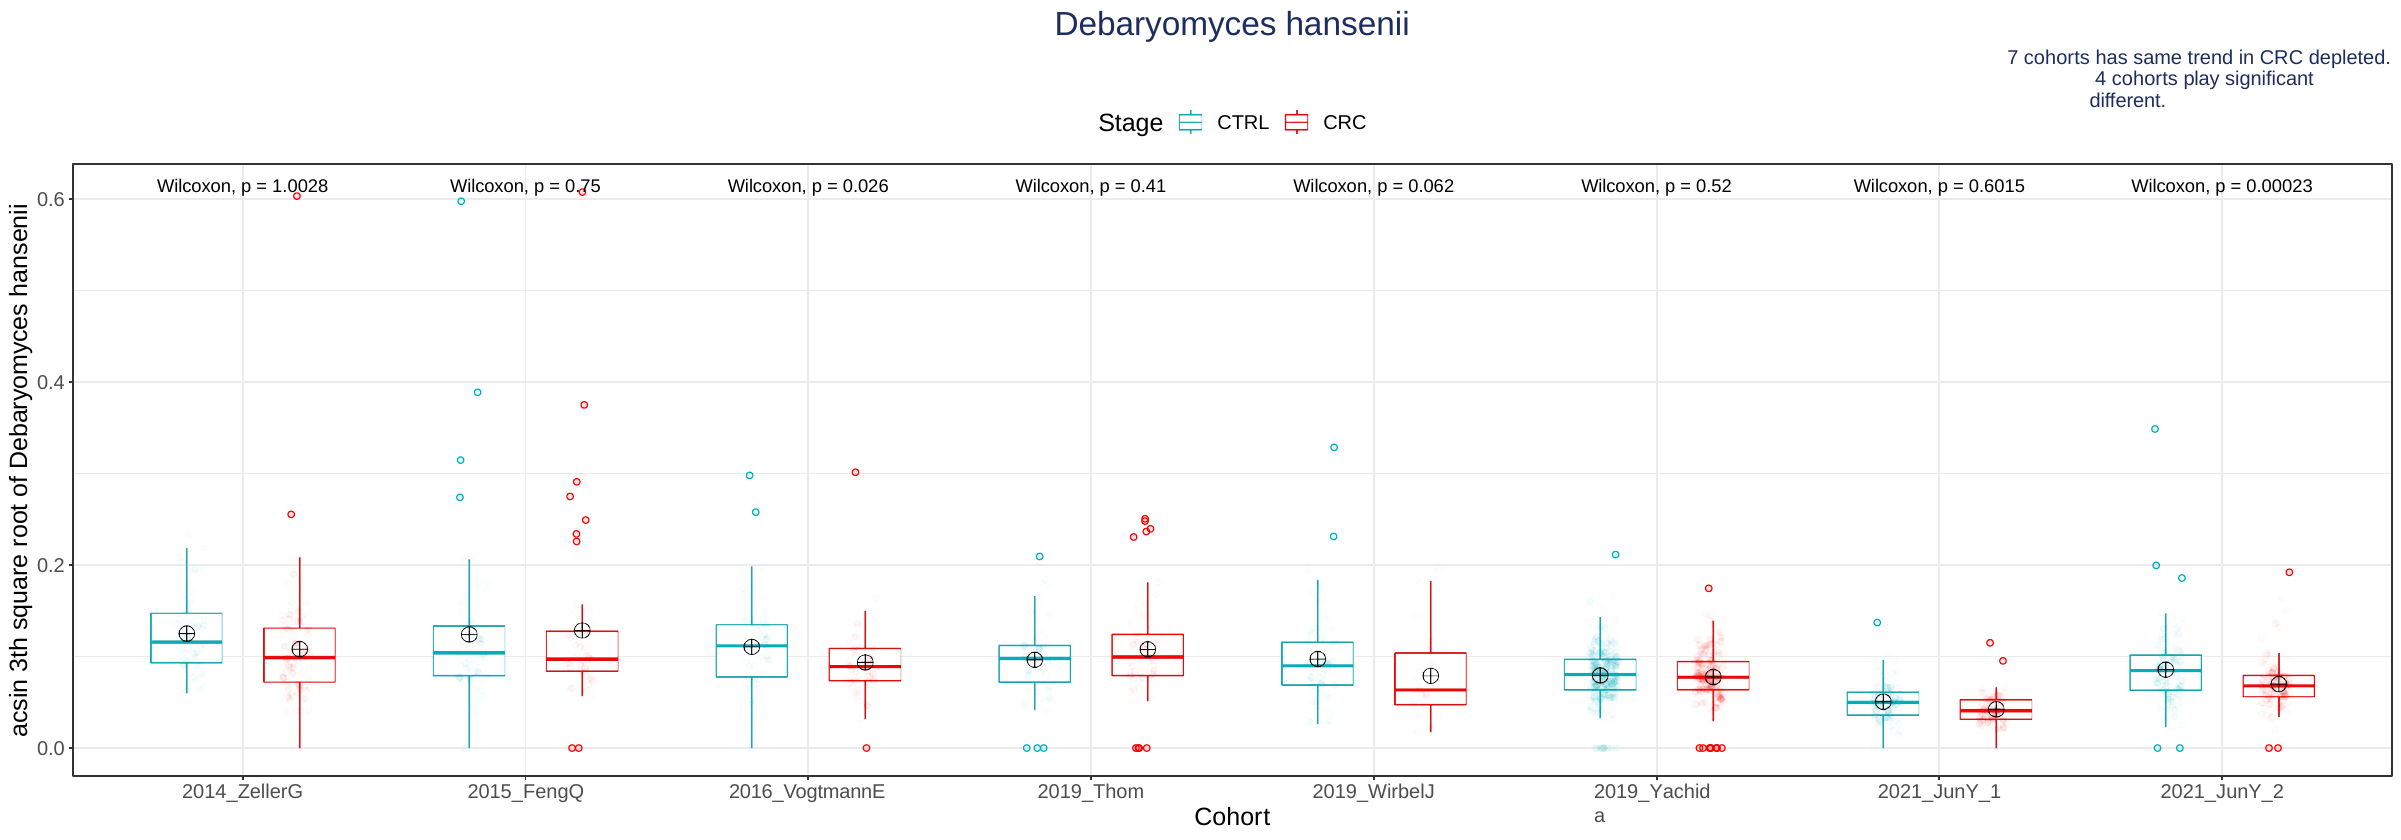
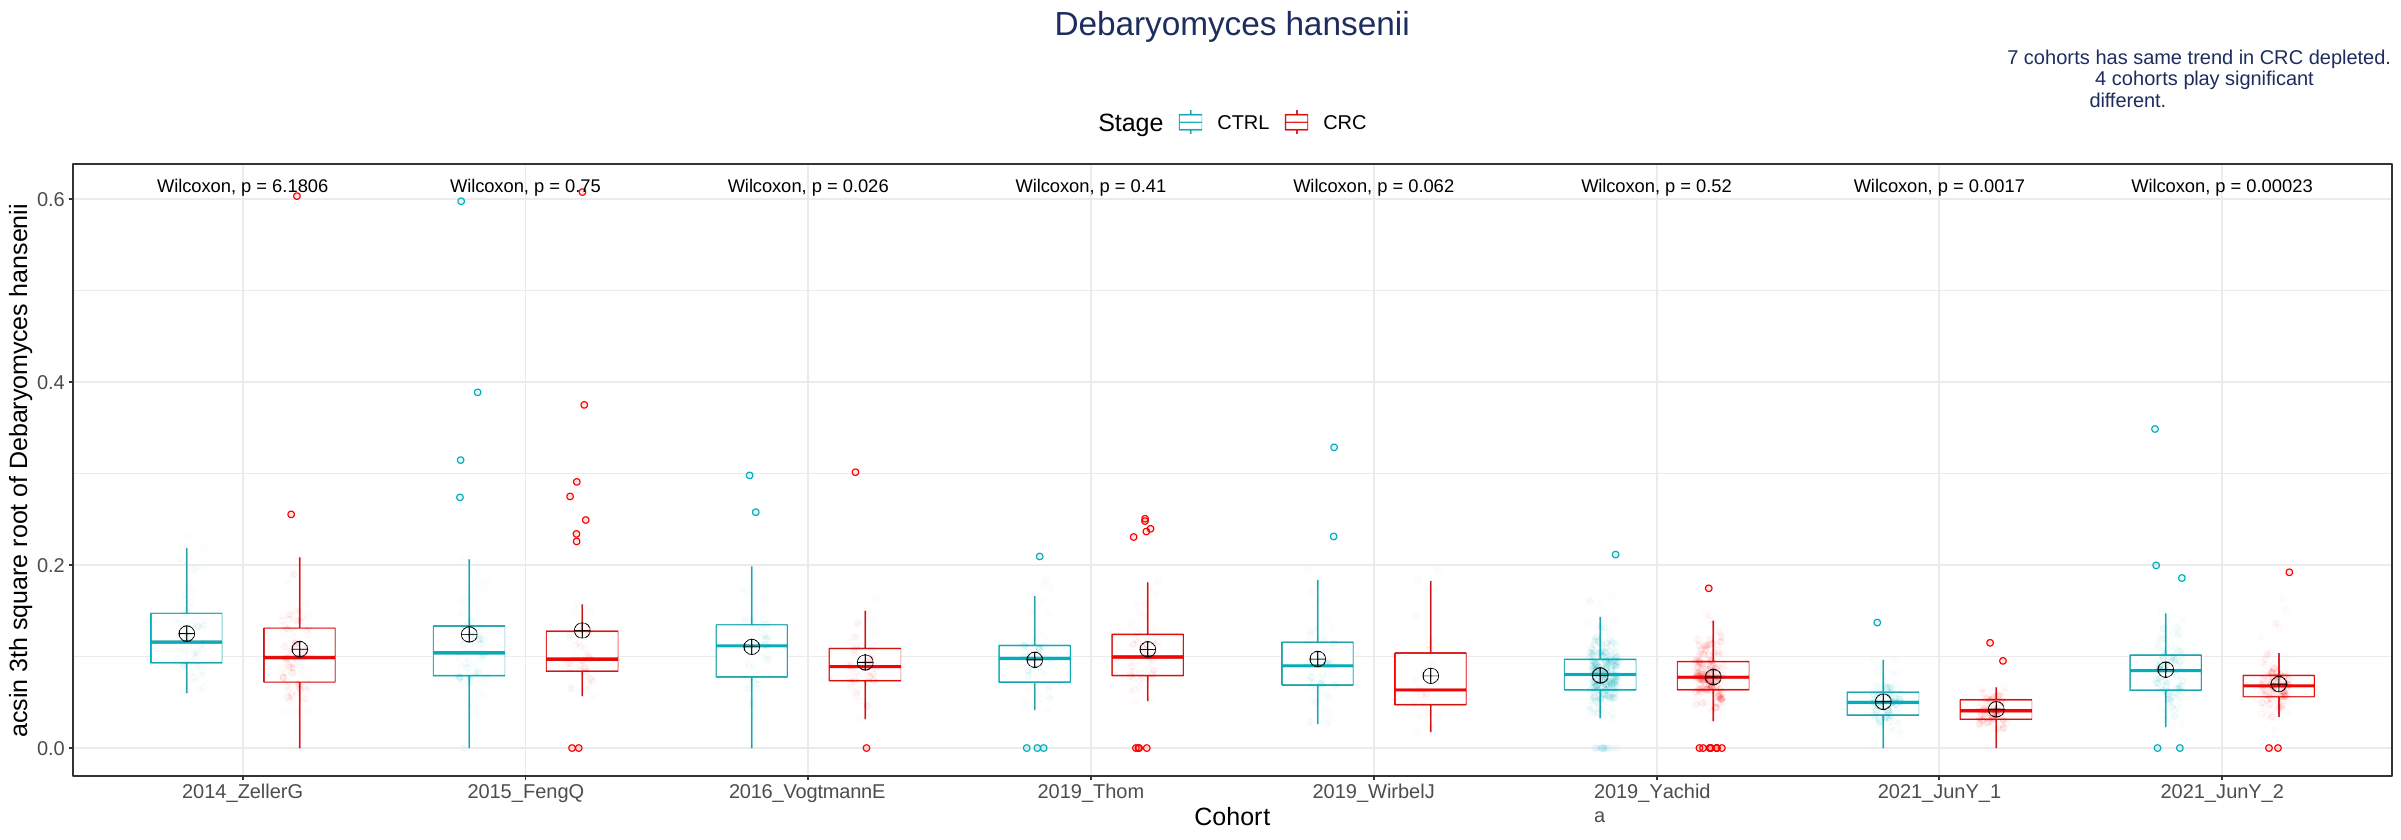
1.0028: 1.0028 -> 6.1806 (300, 186)
0.6015: 0.6015 -> 0.0017 (1997, 186)
